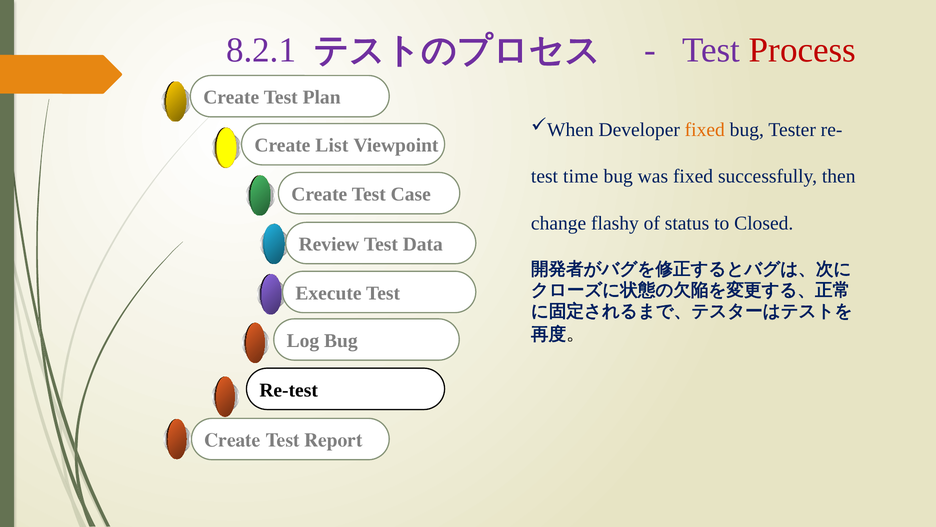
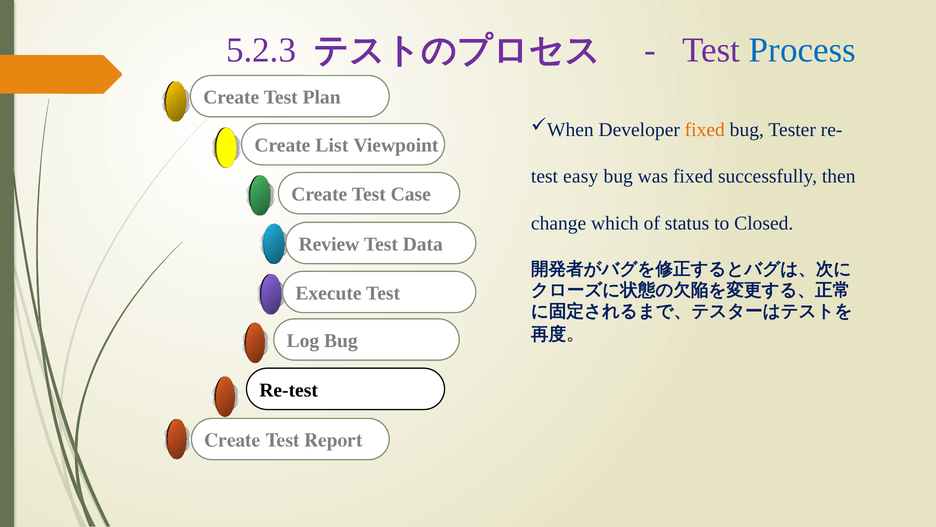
8.2.1: 8.2.1 -> 5.2.3 (261, 50)
Process colour: red -> blue (802, 50)
time: time -> easy (581, 176)
flashy: flashy -> which (615, 223)
